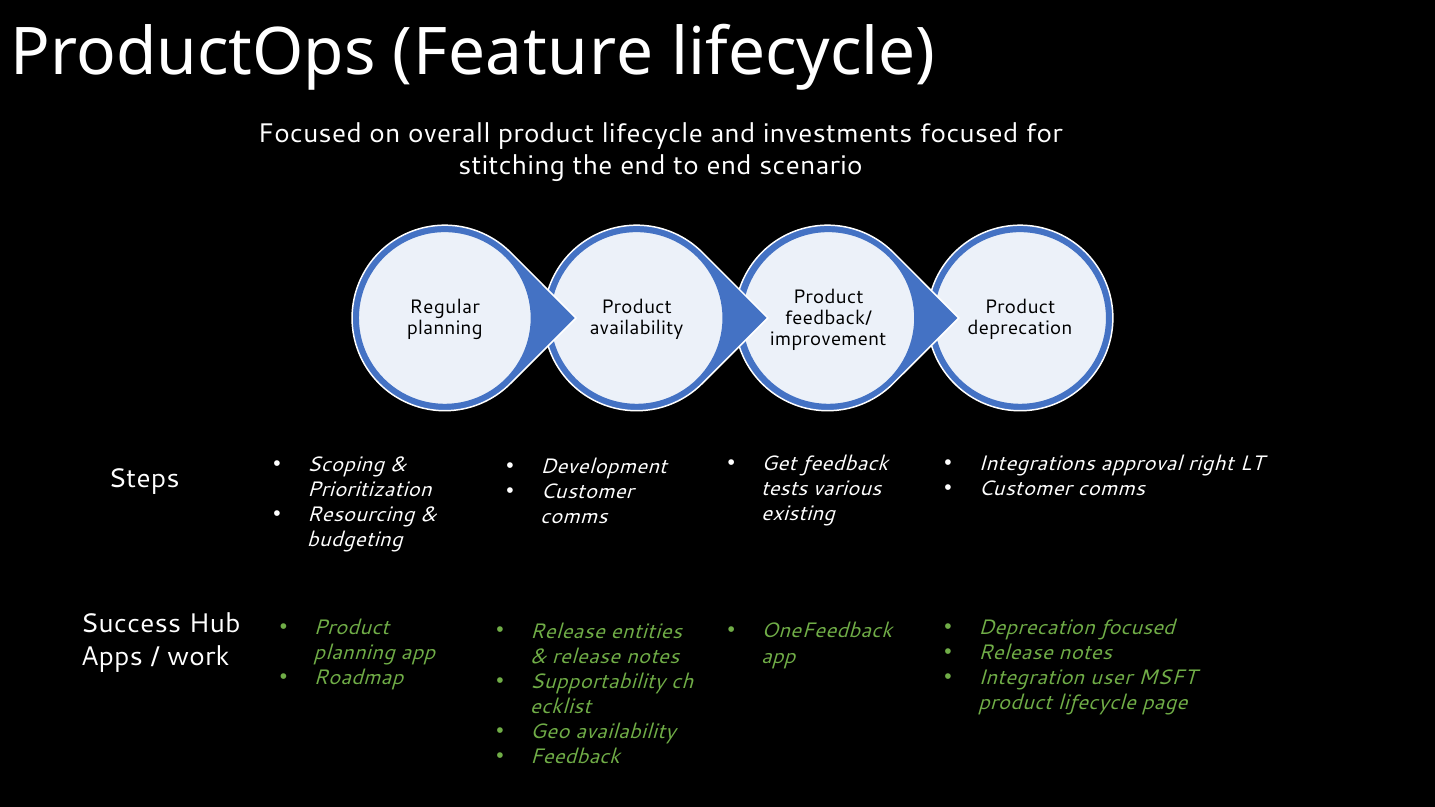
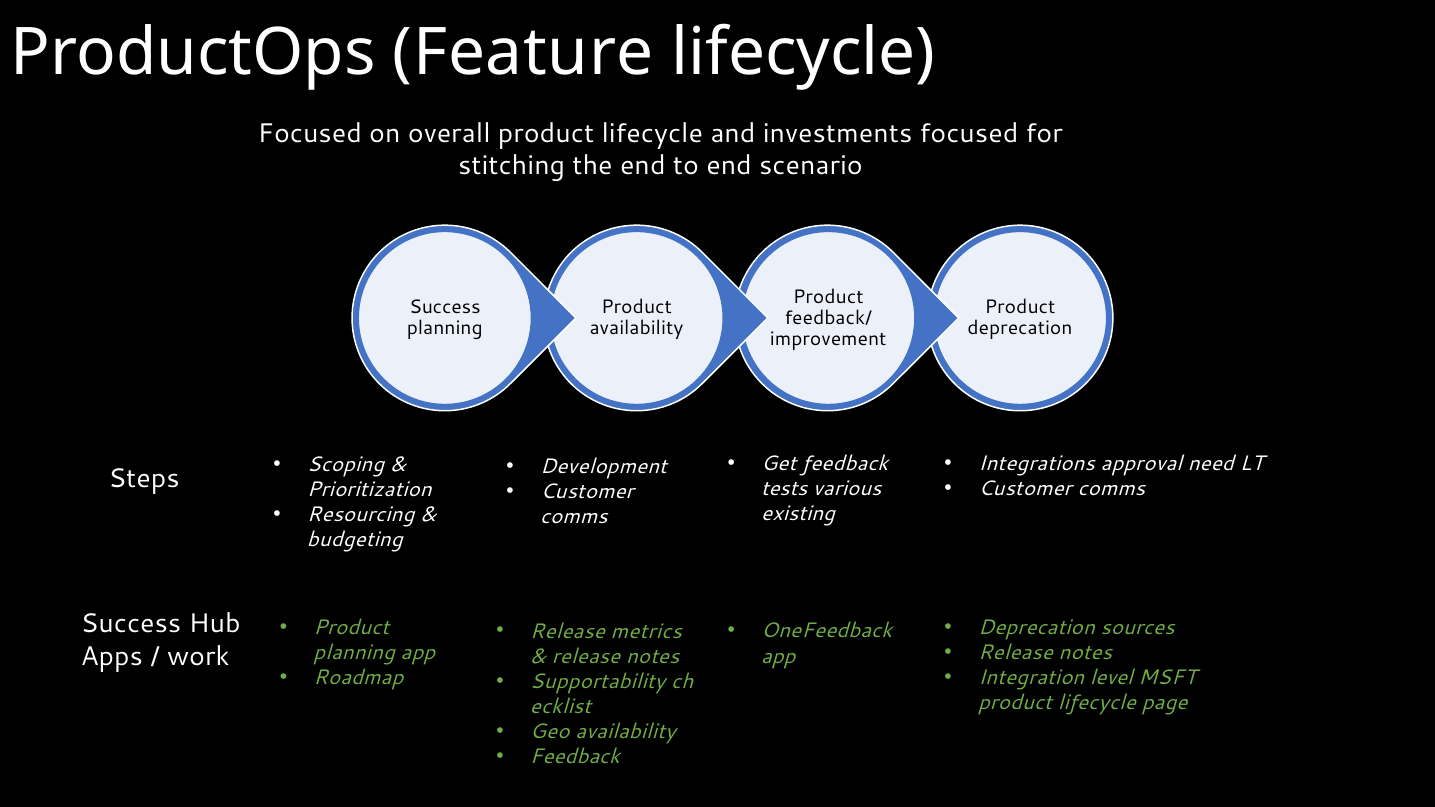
Regular: Regular -> Success (445, 307)
right: right -> need (1211, 464)
Deprecation focused: focused -> sources (1138, 627)
entities: entities -> metrics (646, 631)
user: user -> level (1111, 678)
